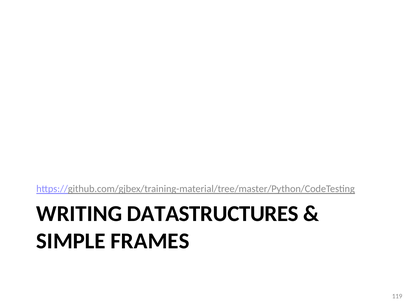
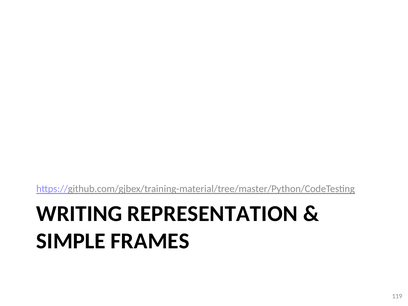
DATASTRUCTURES: DATASTRUCTURES -> REPRESENTATION (213, 214)
